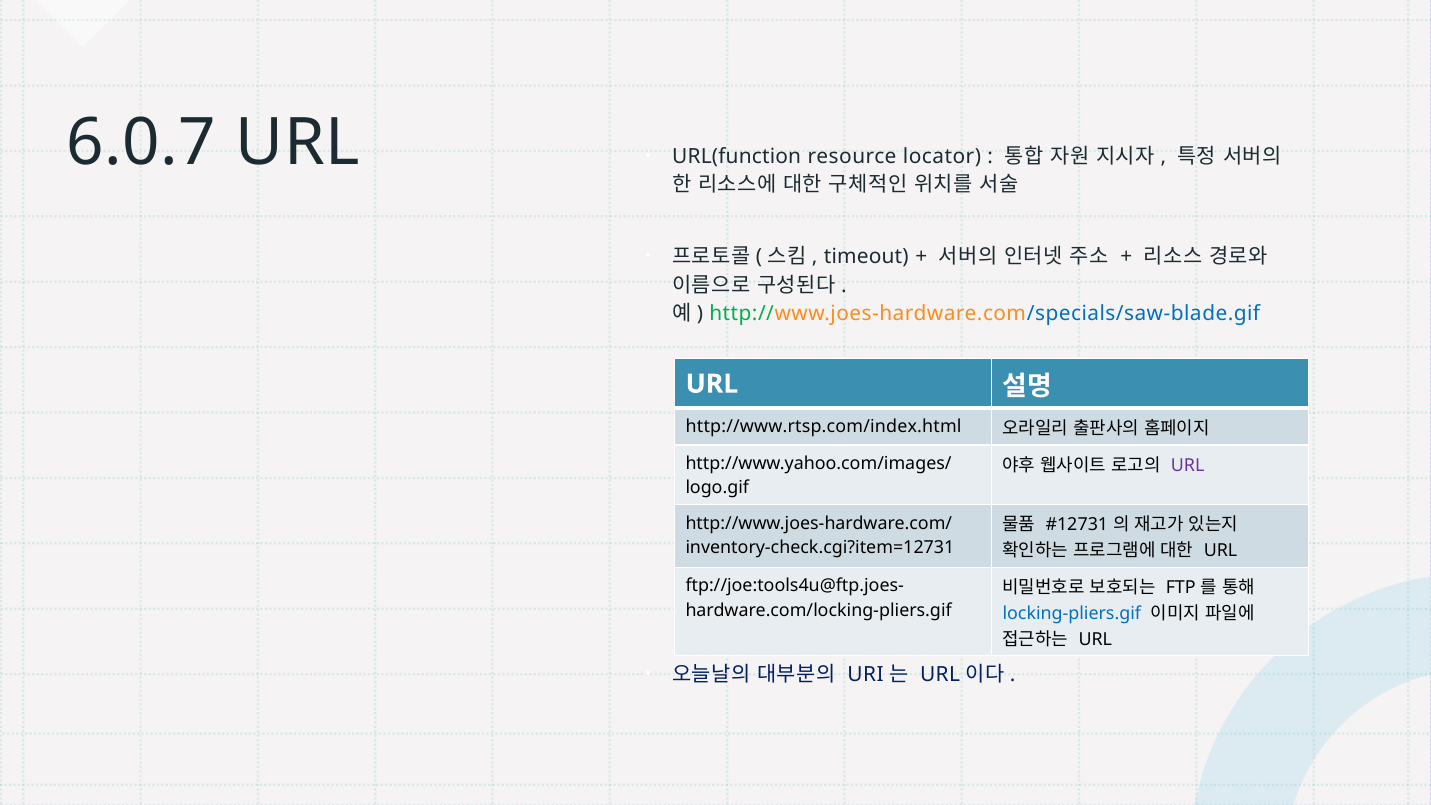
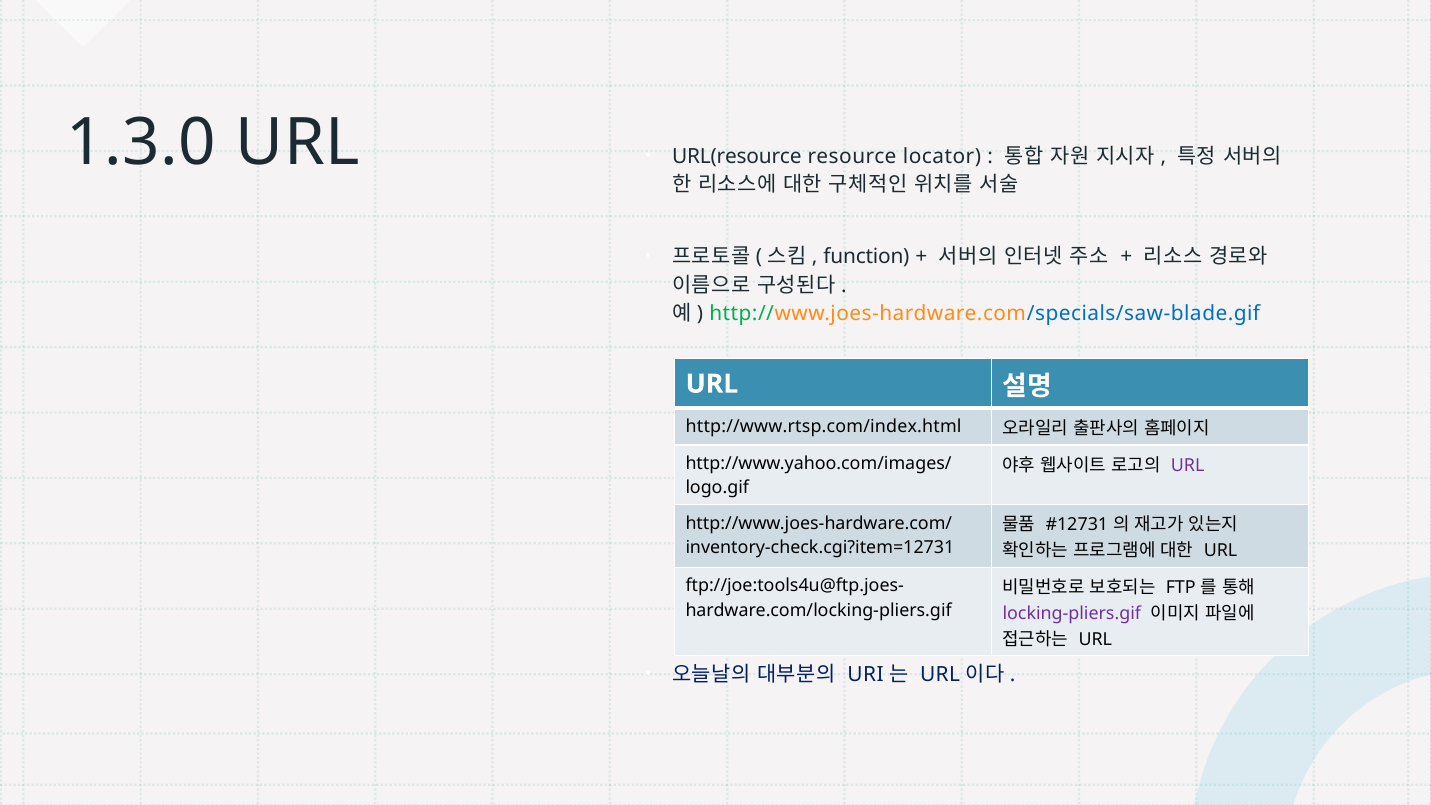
6.0.7: 6.0.7 -> 1.3.0 (142, 142)
URL(function: URL(function -> URL(resource (737, 156)
timeout: timeout -> function (866, 257)
locking-pliers.gif colour: blue -> purple (1072, 613)
